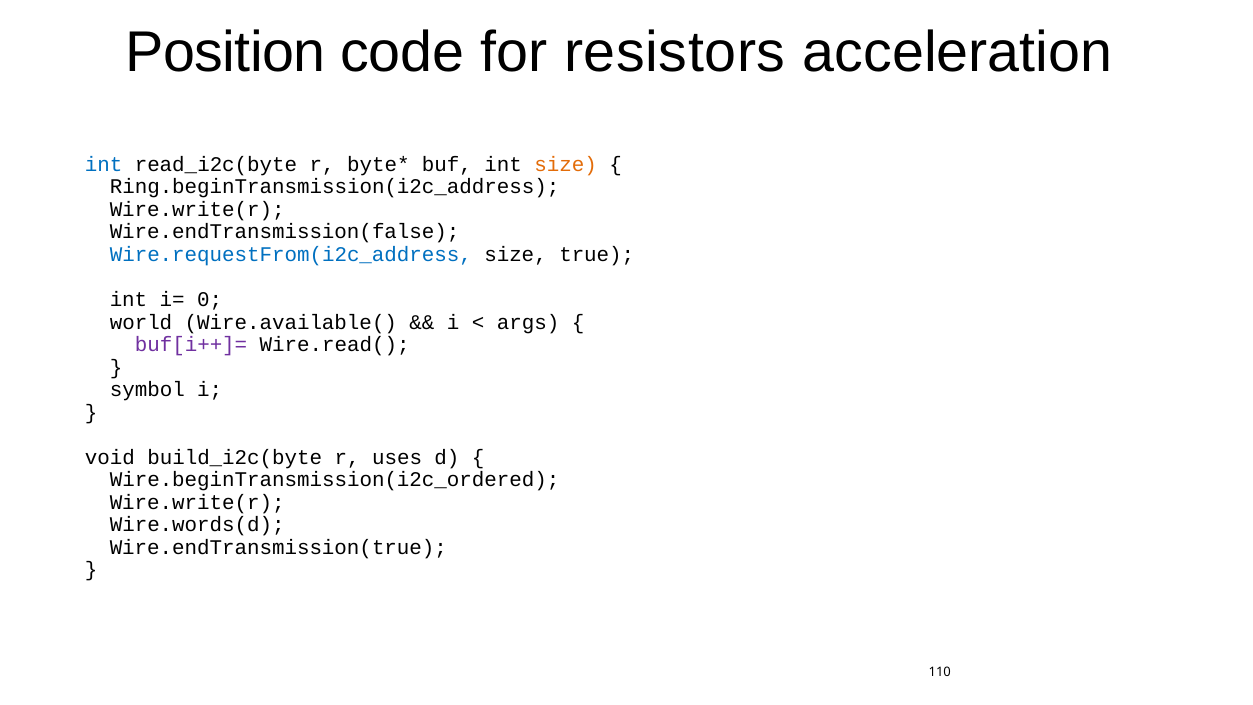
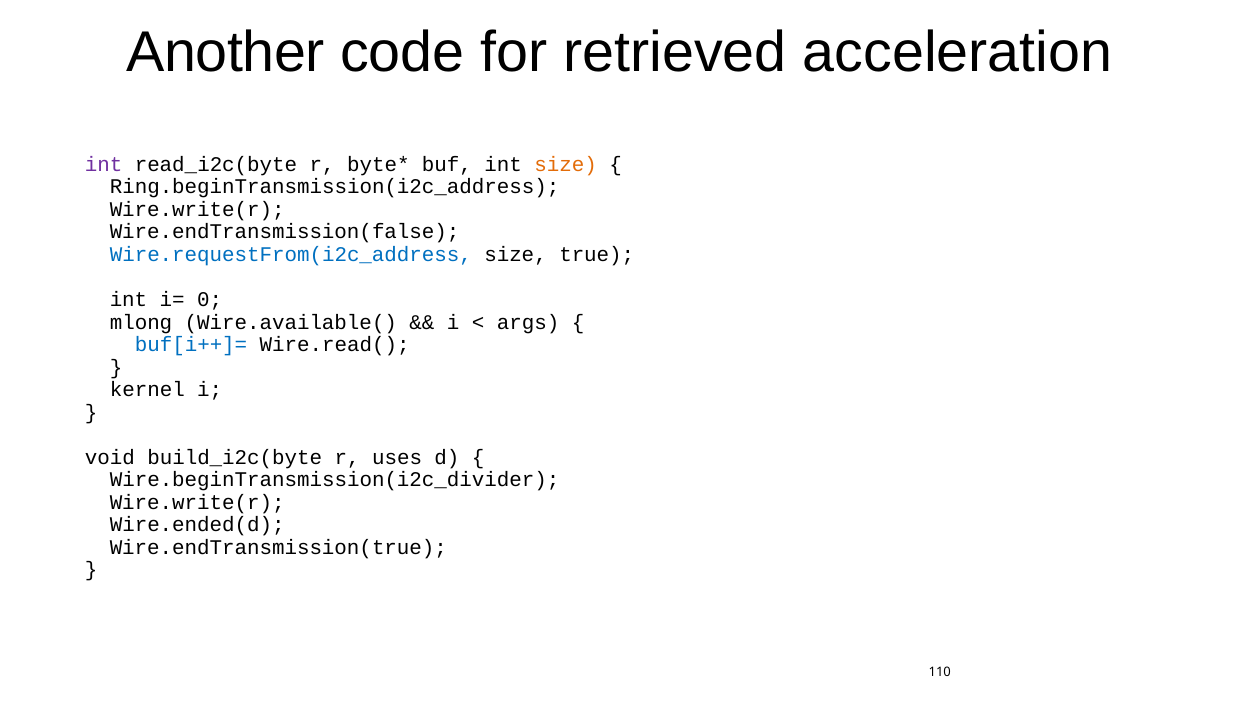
Position: Position -> Another (226, 53)
resistors: resistors -> retrieved (675, 53)
int colour: blue -> purple (104, 164)
world: world -> mlong (141, 322)
buf[i++]= colour: purple -> blue (191, 345)
symbol: symbol -> kernel (147, 390)
Wire.beginTransmission(i2c_ordered: Wire.beginTransmission(i2c_ordered -> Wire.beginTransmission(i2c_divider (335, 480)
Wire.words(d: Wire.words(d -> Wire.ended(d (197, 525)
